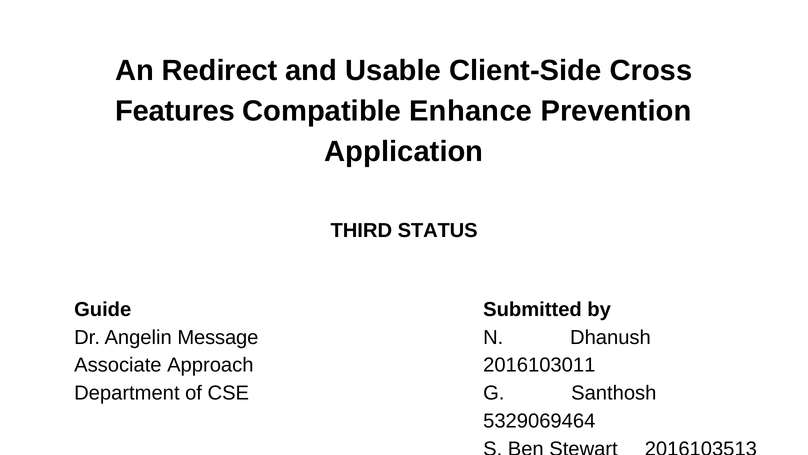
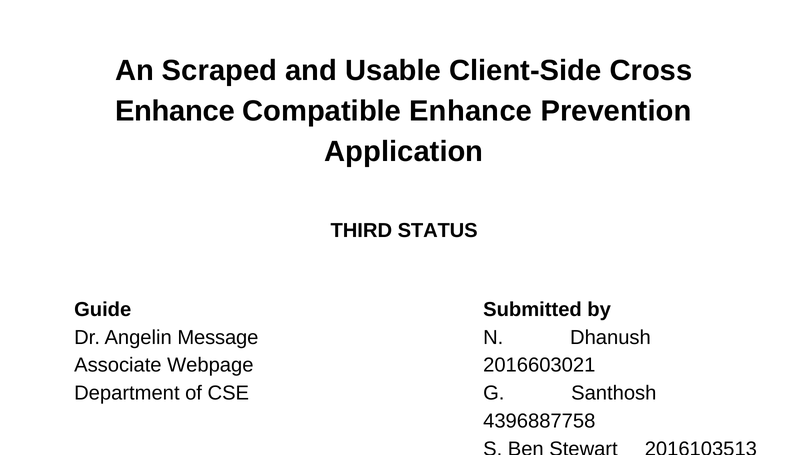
Redirect: Redirect -> Scraped (220, 71)
Features: Features -> Enhance (175, 111)
Approach: Approach -> Webpage (210, 365)
2016103011: 2016103011 -> 2016603021 (539, 365)
5329069464: 5329069464 -> 4396887758 (539, 421)
